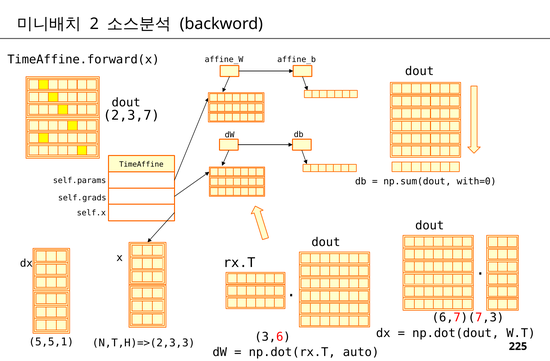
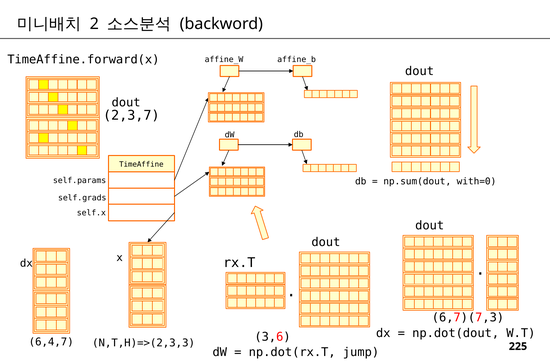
5,5,1: 5,5,1 -> 6,4,7 (51, 342)
auto: auto -> jump (361, 352)
